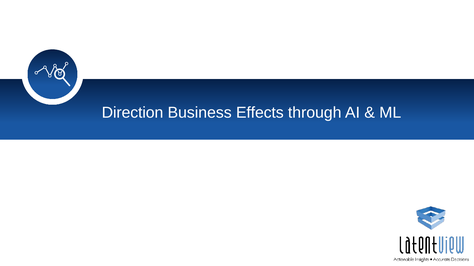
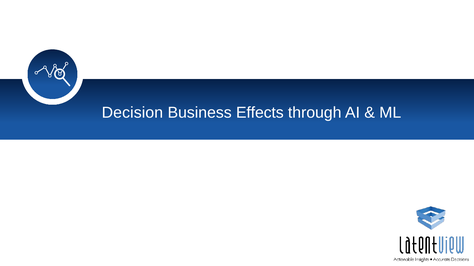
Direction: Direction -> Decision (132, 113)
